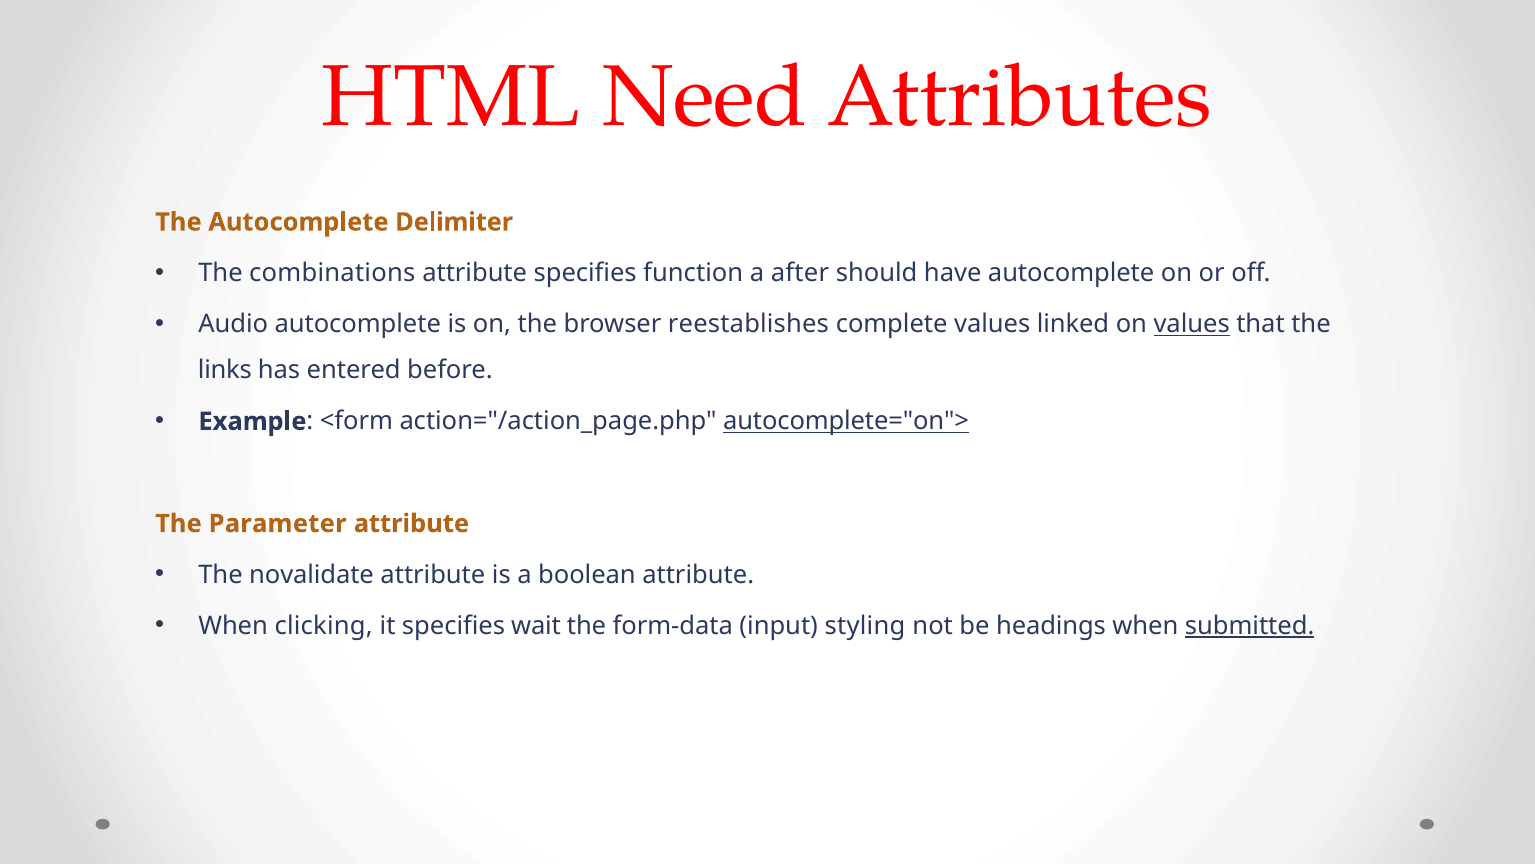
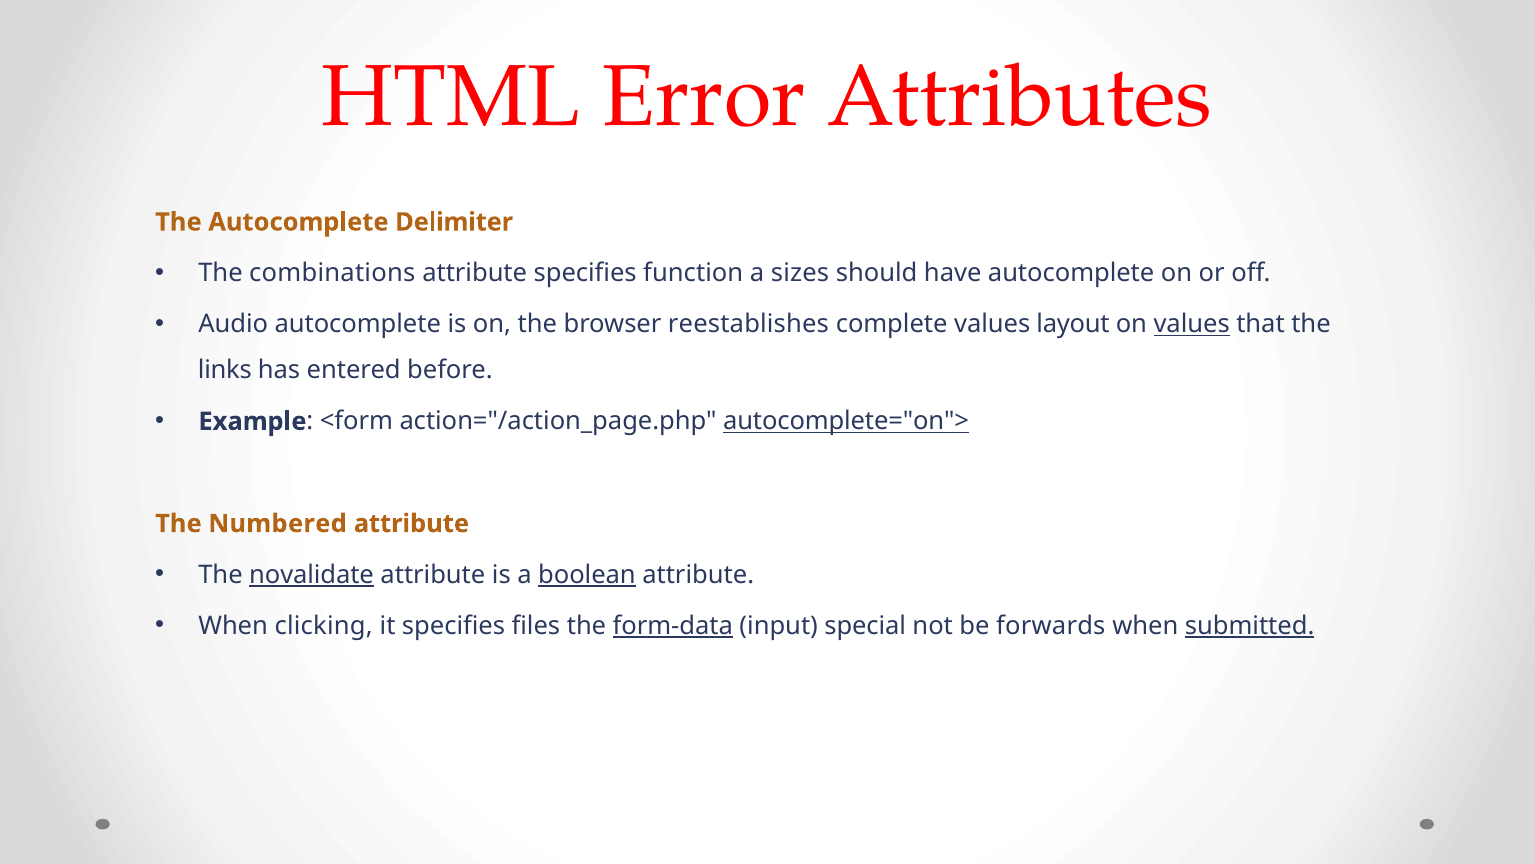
Need: Need -> Error (704, 97)
after: after -> sizes (800, 273)
linked: linked -> layout (1073, 324)
Parameter: Parameter -> Numbered (278, 523)
novalidate underline: none -> present (312, 574)
boolean underline: none -> present (587, 574)
wait: wait -> files (536, 625)
form-data underline: none -> present (673, 625)
styling: styling -> special (865, 625)
headings: headings -> forwards (1051, 625)
